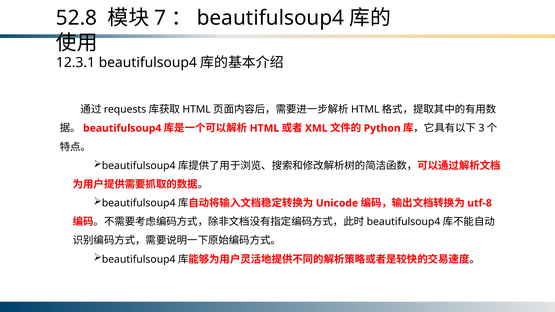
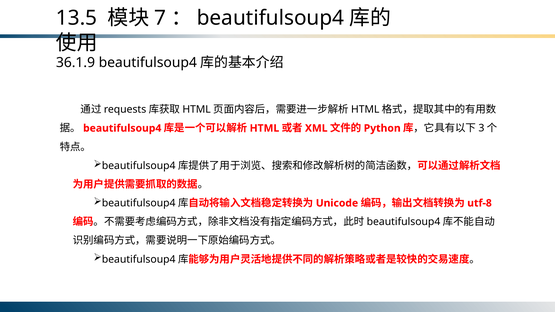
52.8: 52.8 -> 13.5 (77, 18)
12.3.1: 12.3.1 -> 36.1.9 (75, 63)
